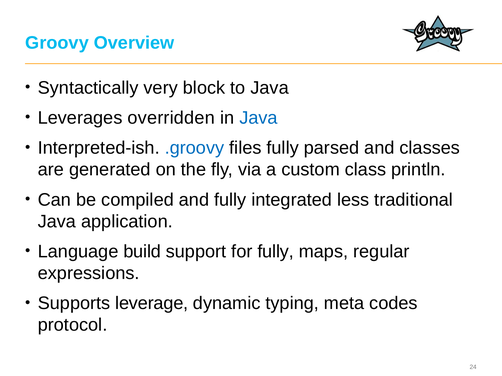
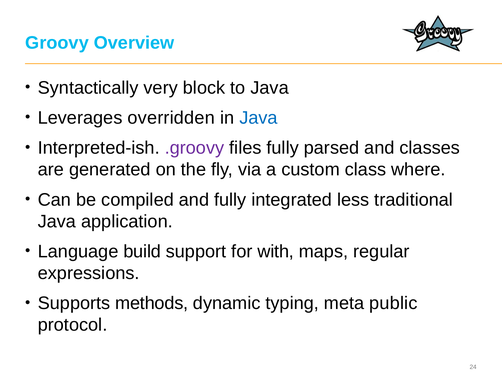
.groovy colour: blue -> purple (194, 148)
println: println -> where (418, 170)
for fully: fully -> with (276, 252)
leverage: leverage -> methods (152, 304)
codes: codes -> public (393, 304)
